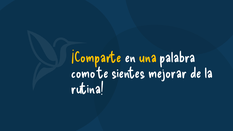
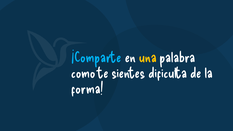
¡Comparte colour: yellow -> light blue (96, 57)
mejorar: mejorar -> dificulta (168, 73)
rutina: rutina -> forma (87, 89)
